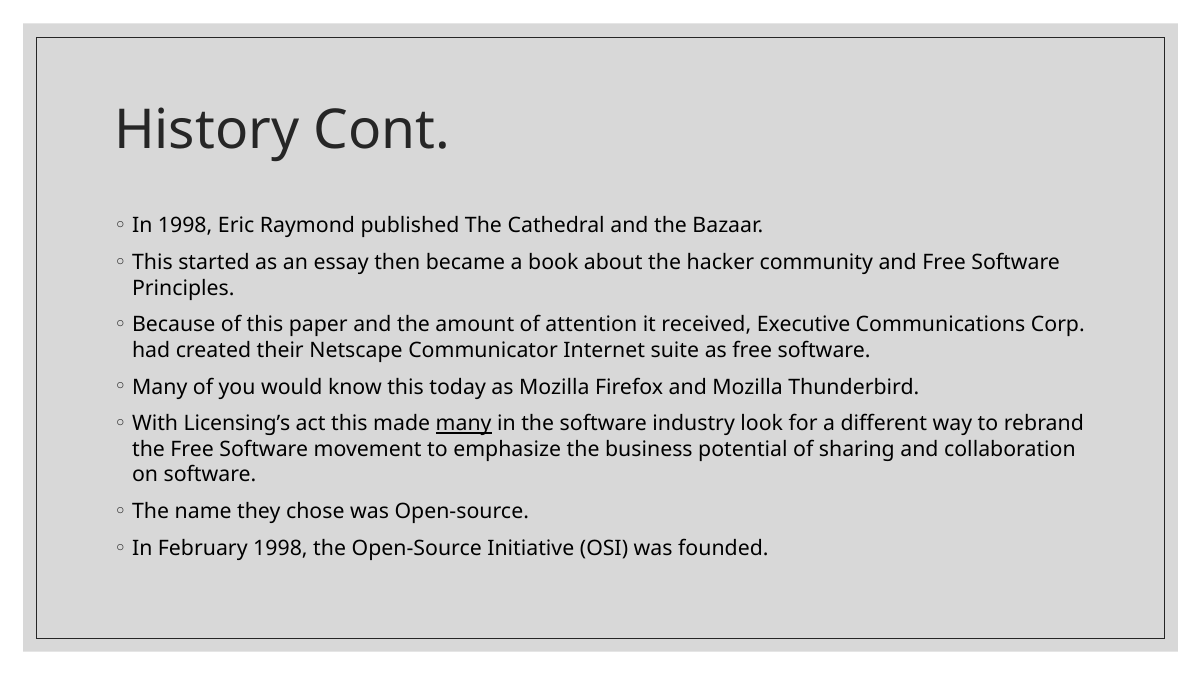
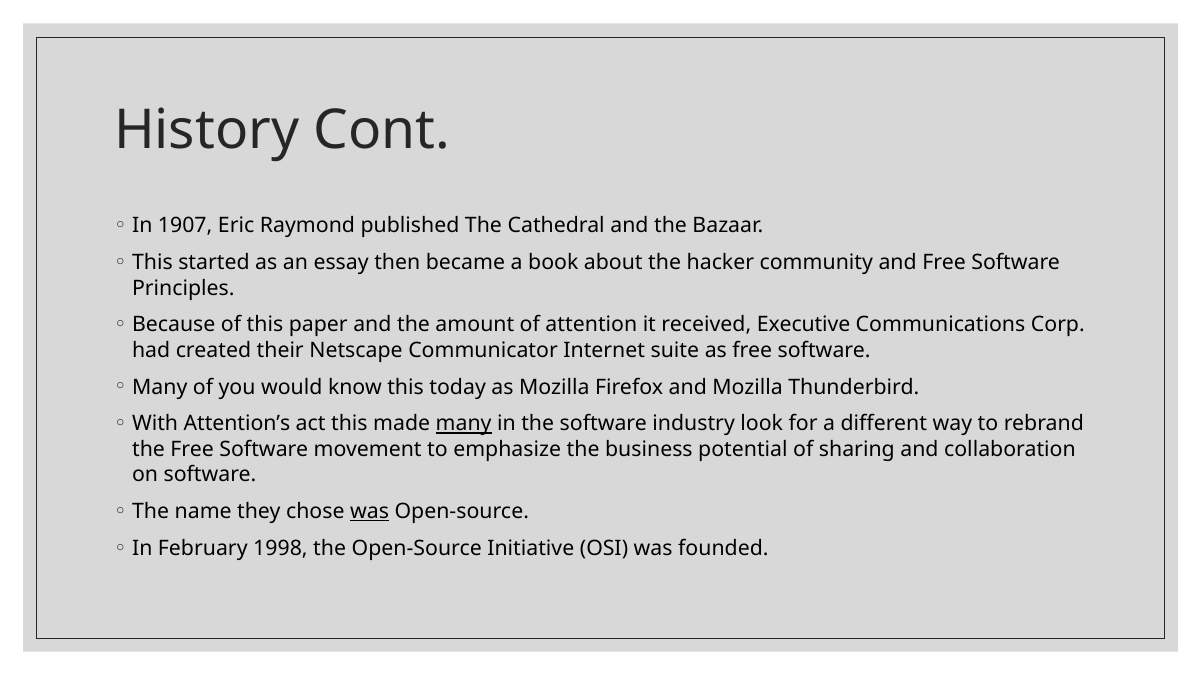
In 1998: 1998 -> 1907 (185, 226)
Licensing’s: Licensing’s -> Attention’s (237, 424)
was underline: none -> present (370, 512)
